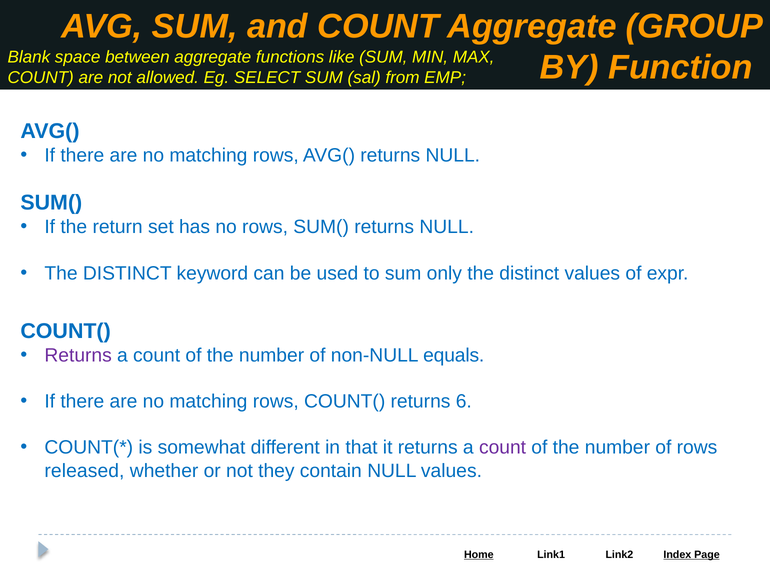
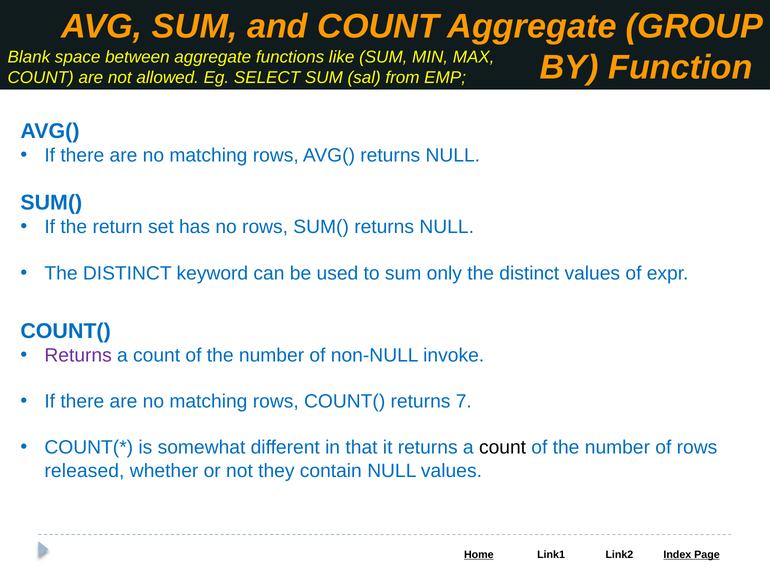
equals: equals -> invoke (454, 356)
6: 6 -> 7 (464, 402)
count colour: purple -> black (503, 448)
